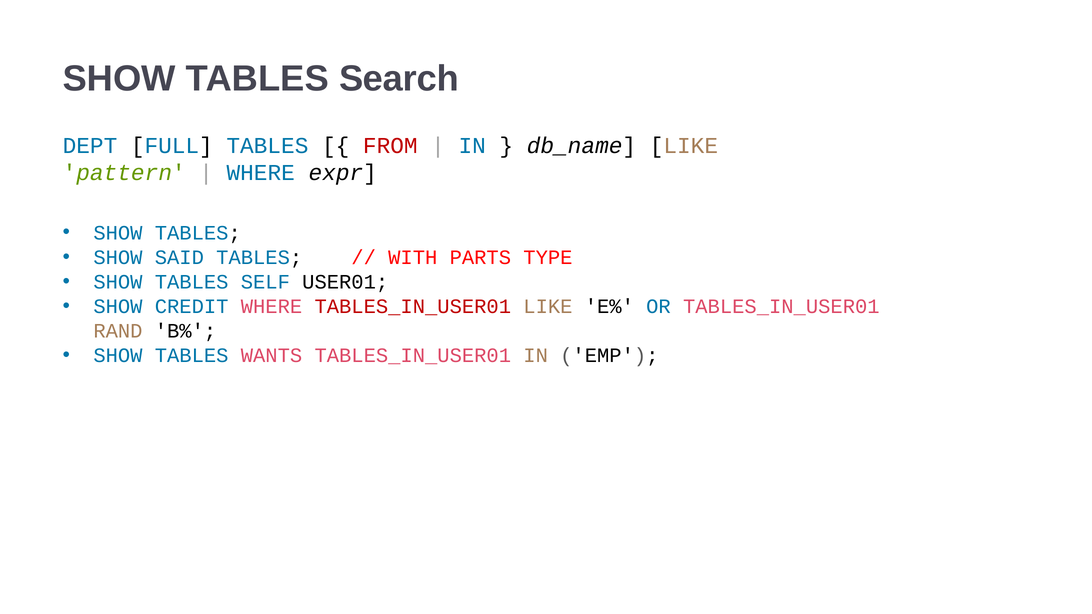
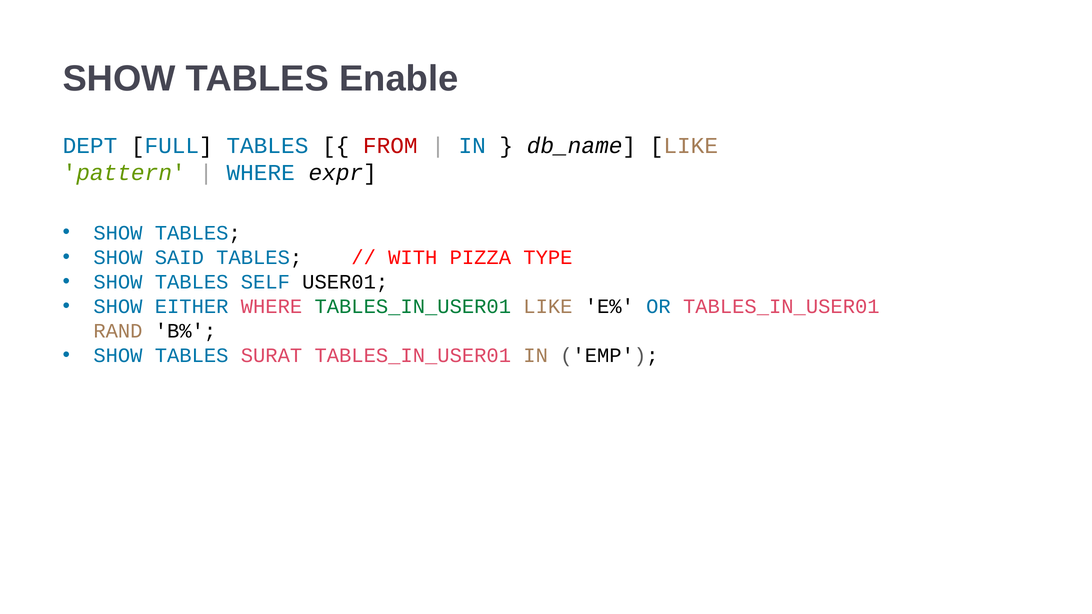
Search: Search -> Enable (399, 79)
PARTS: PARTS -> PIZZA (480, 257)
CREDIT: CREDIT -> EITHER (192, 307)
TABLES_IN_USER01 colour: red -> green (413, 307)
WANTS: WANTS -> SURAT (272, 356)
